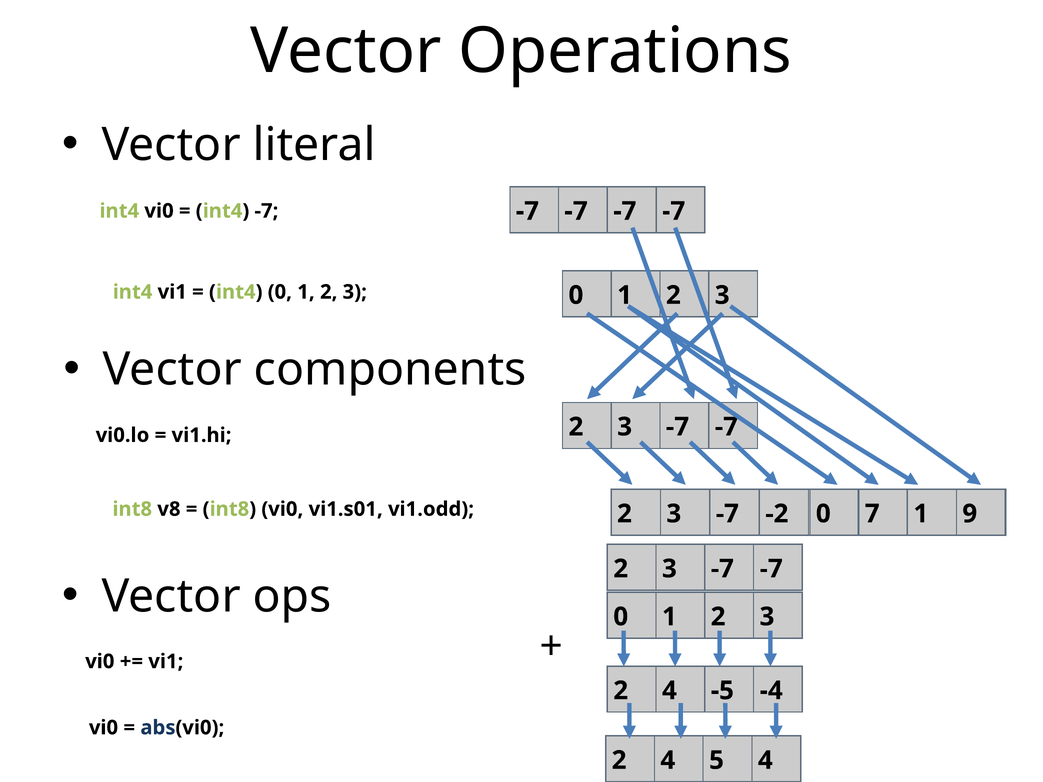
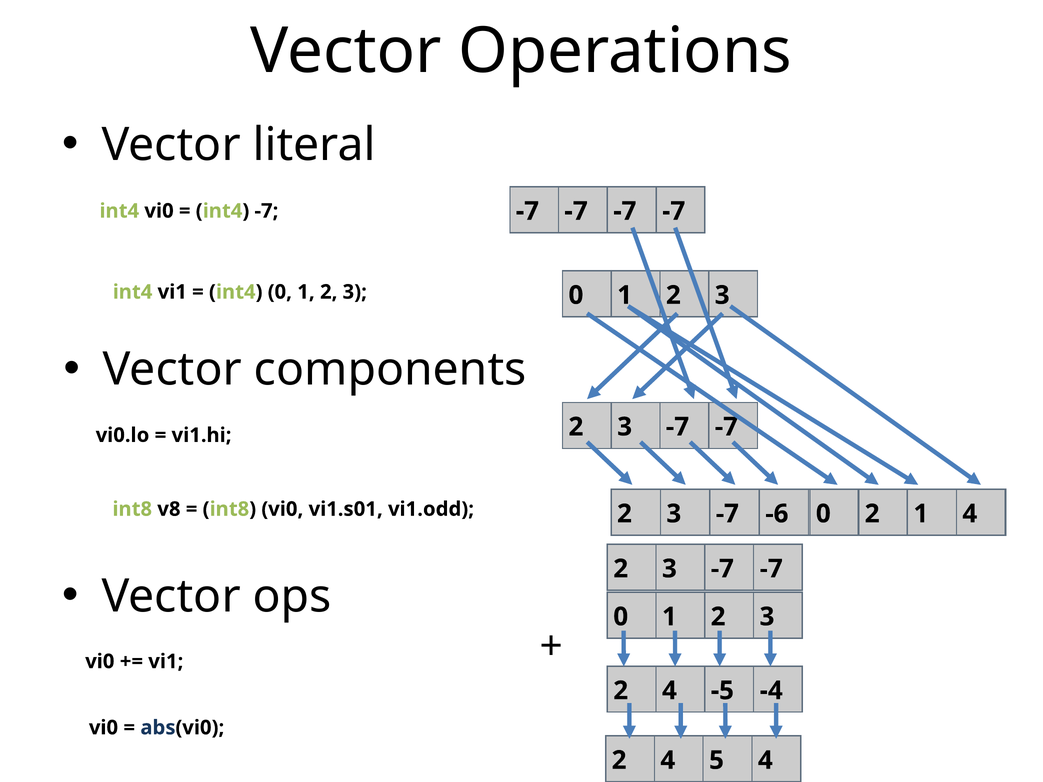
-2: -2 -> -6 (777, 514)
0 7: 7 -> 2 (872, 514)
1 9: 9 -> 4 (970, 514)
